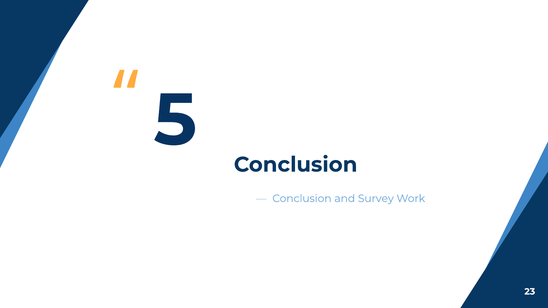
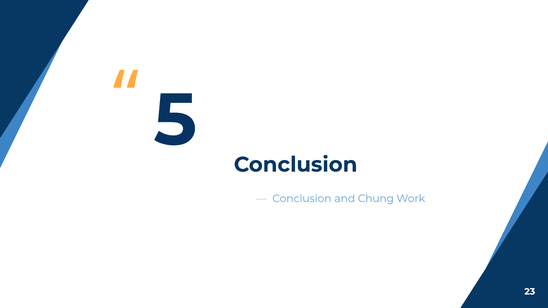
Survey: Survey -> Chung (376, 199)
